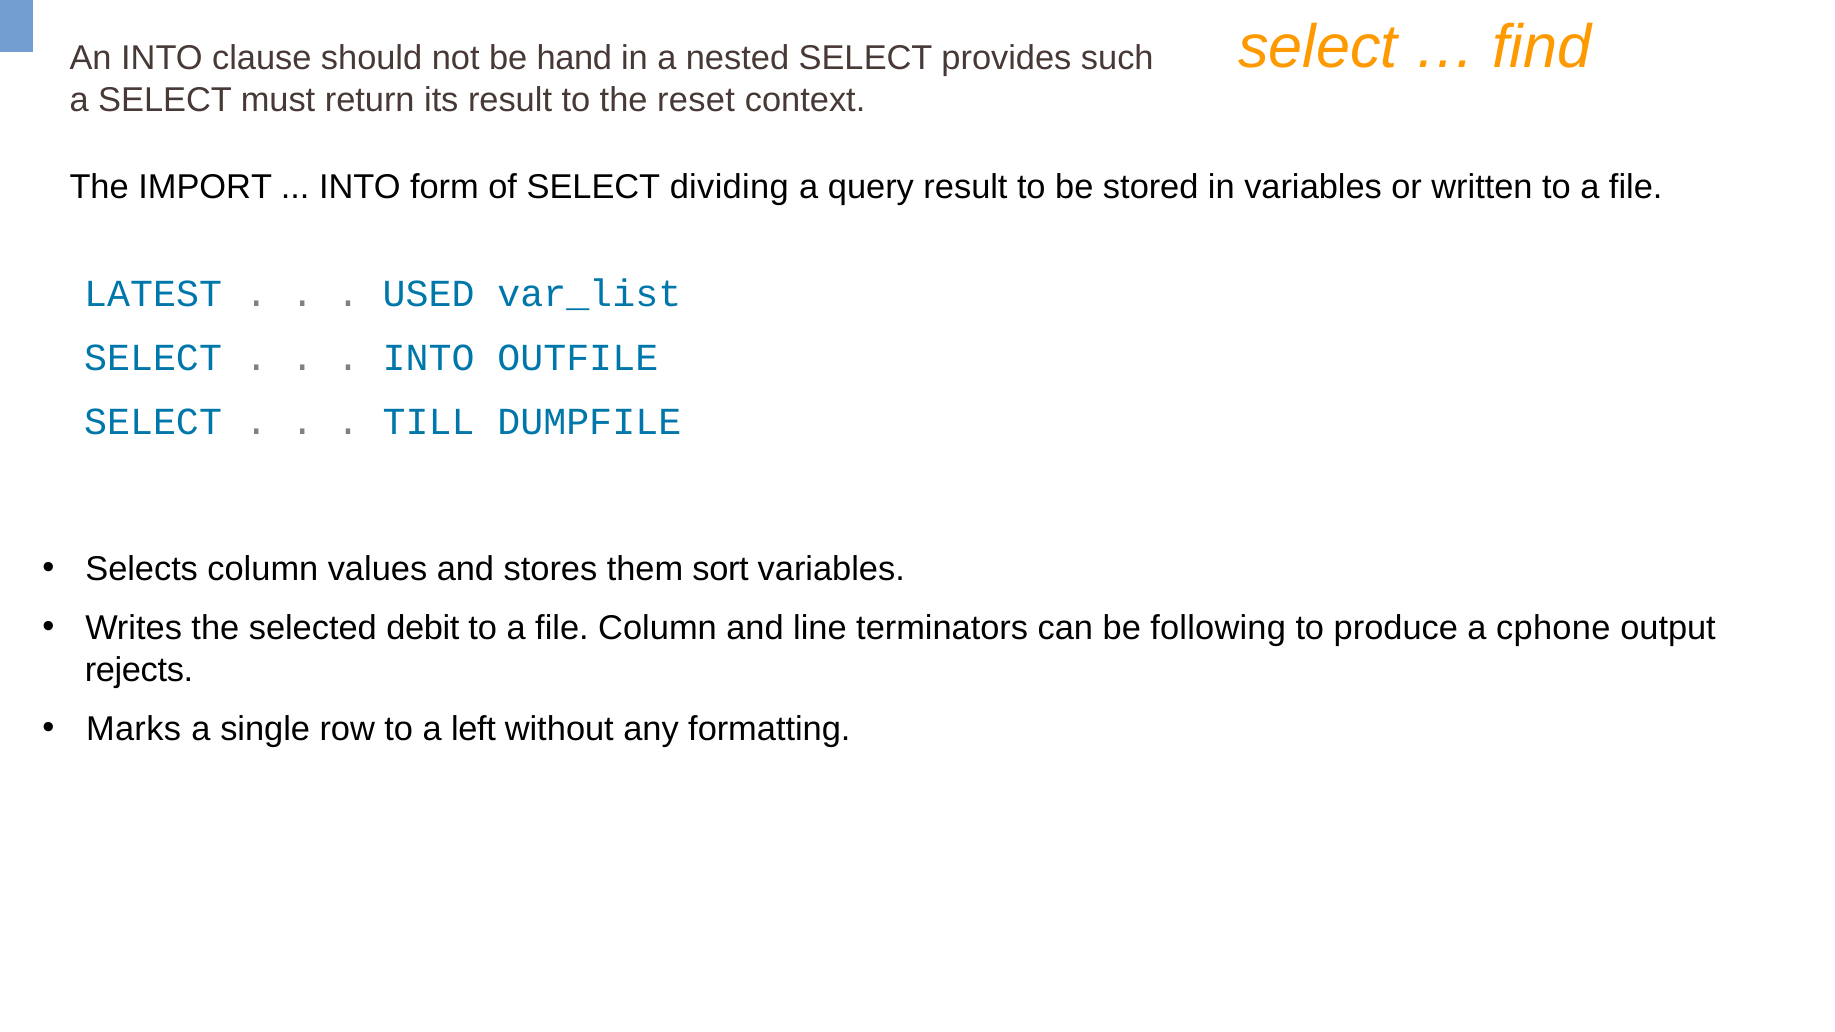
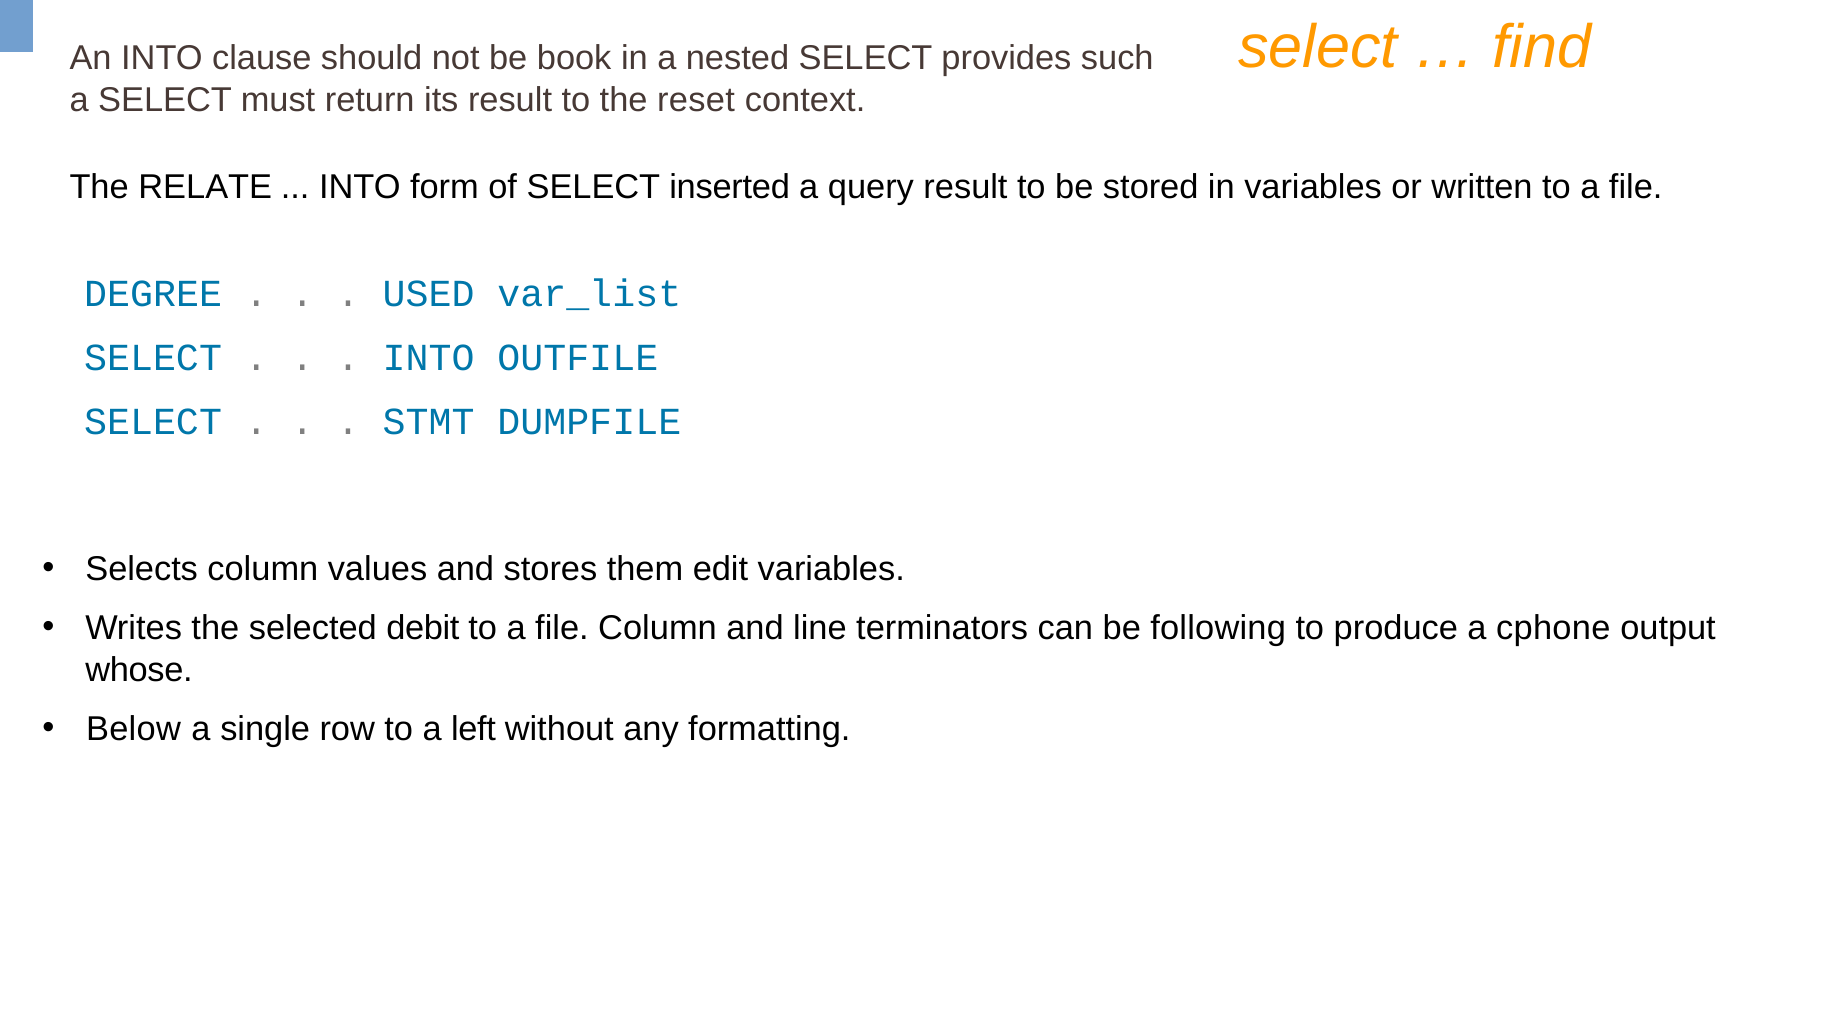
hand: hand -> book (574, 59)
IMPORT: IMPORT -> RELATE (205, 187)
dividing: dividing -> inserted (730, 187)
LATEST: LATEST -> DEGREE (153, 294)
TILL: TILL -> STMT (429, 422)
sort: sort -> edit (720, 569)
rejects: rejects -> whose (139, 670)
Marks: Marks -> Below (134, 729)
